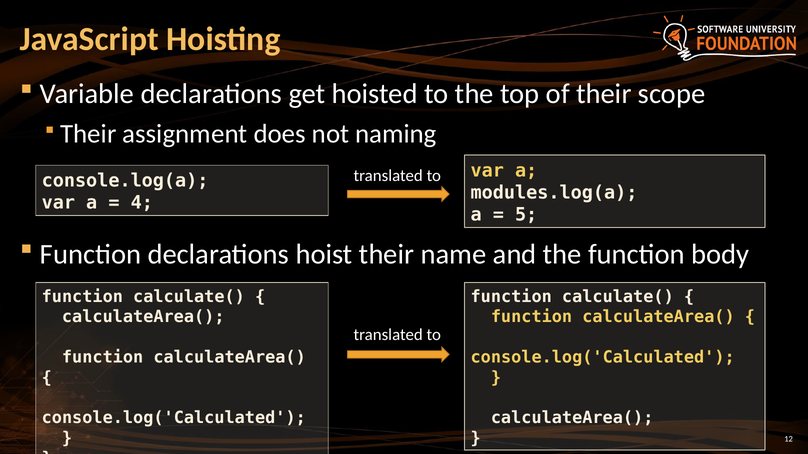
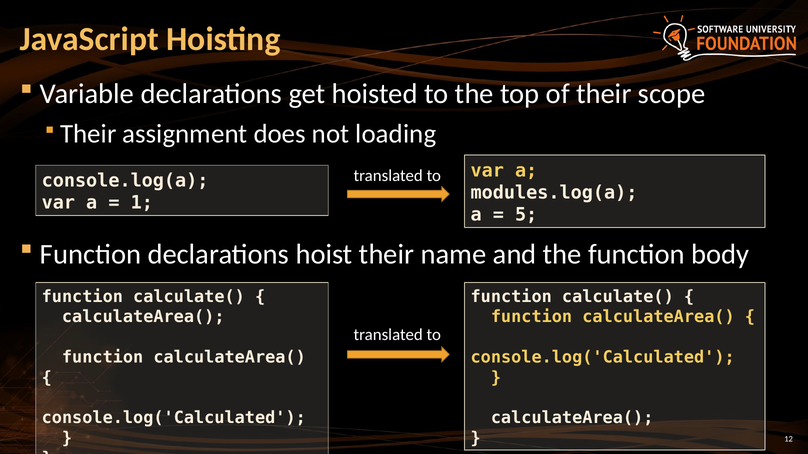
naming: naming -> loading (396, 134)
4: 4 -> 1 (142, 203)
